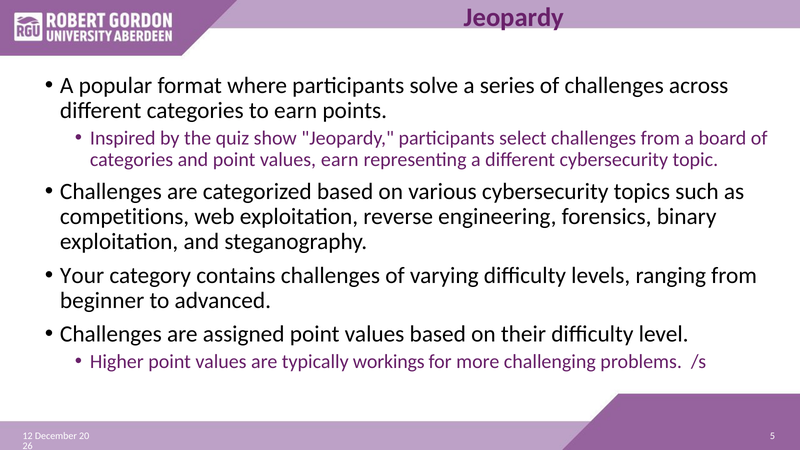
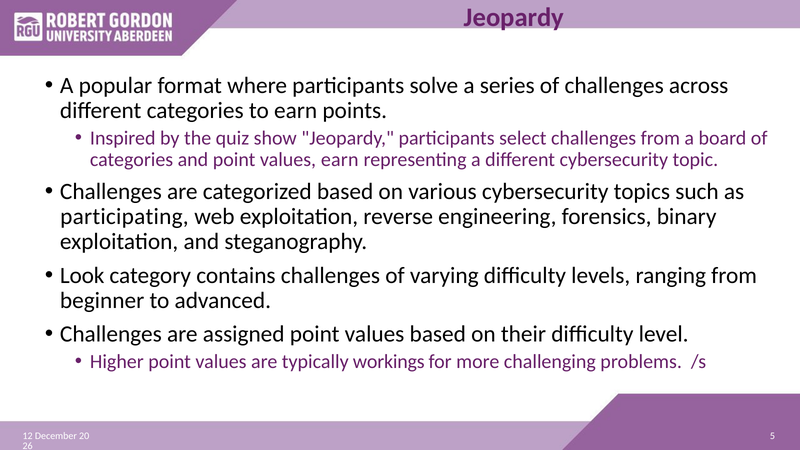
competitions: competitions -> participating (124, 217)
Your: Your -> Look (82, 275)
